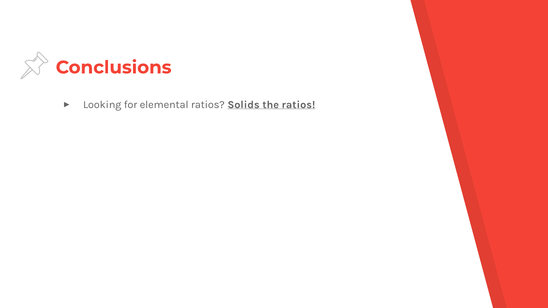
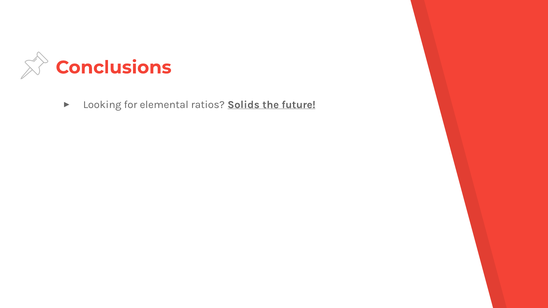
the ratios: ratios -> future (299, 105)
